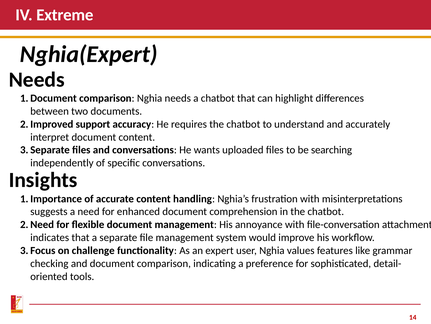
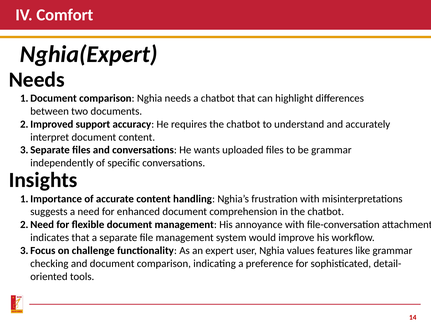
Extreme: Extreme -> Comfort (65, 15)
be searching: searching -> grammar (331, 150)
